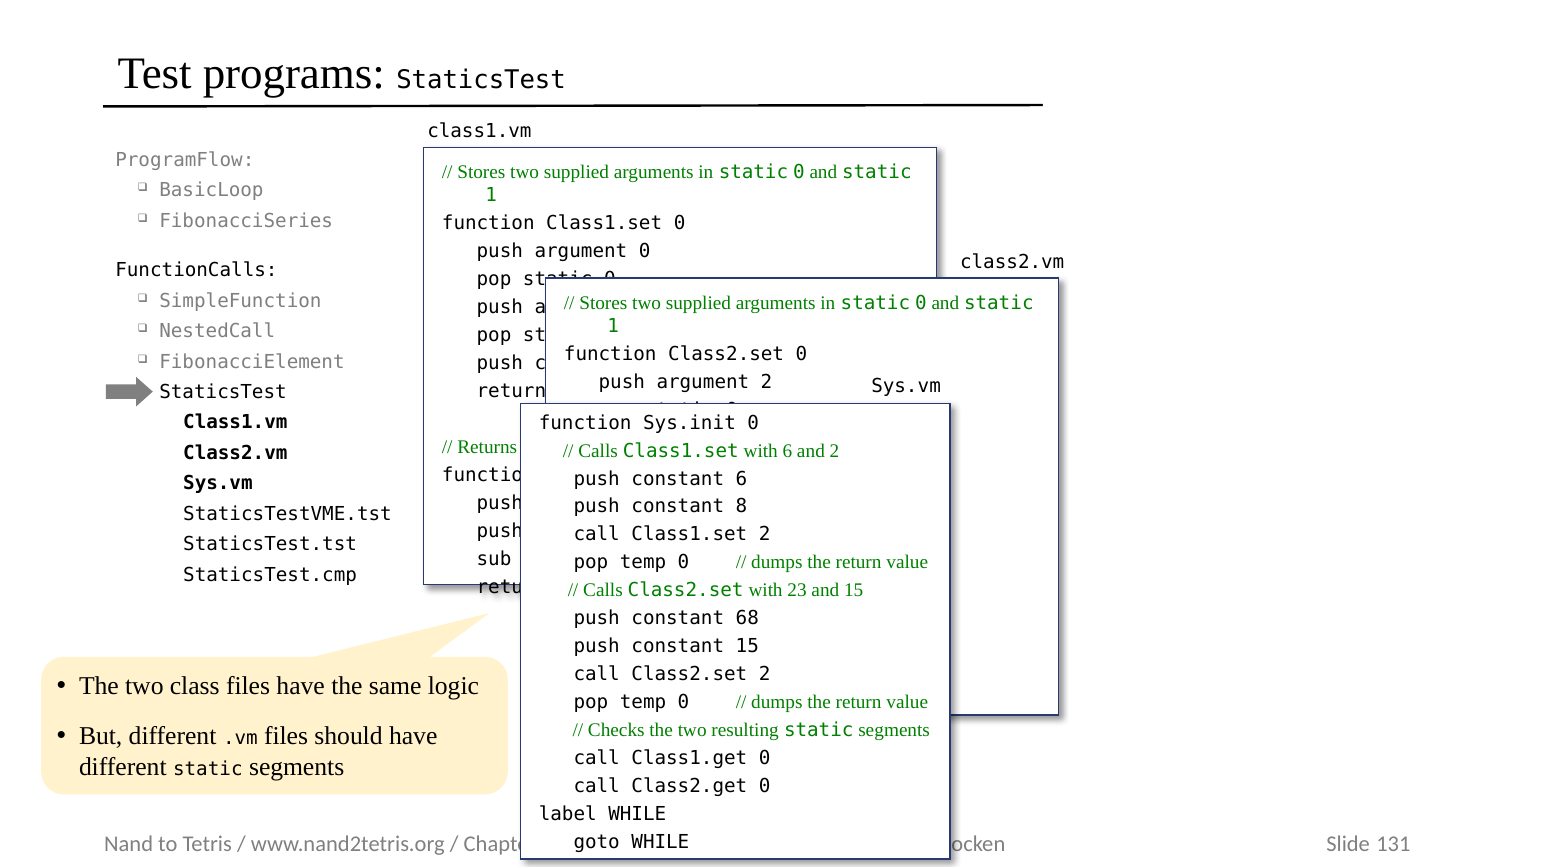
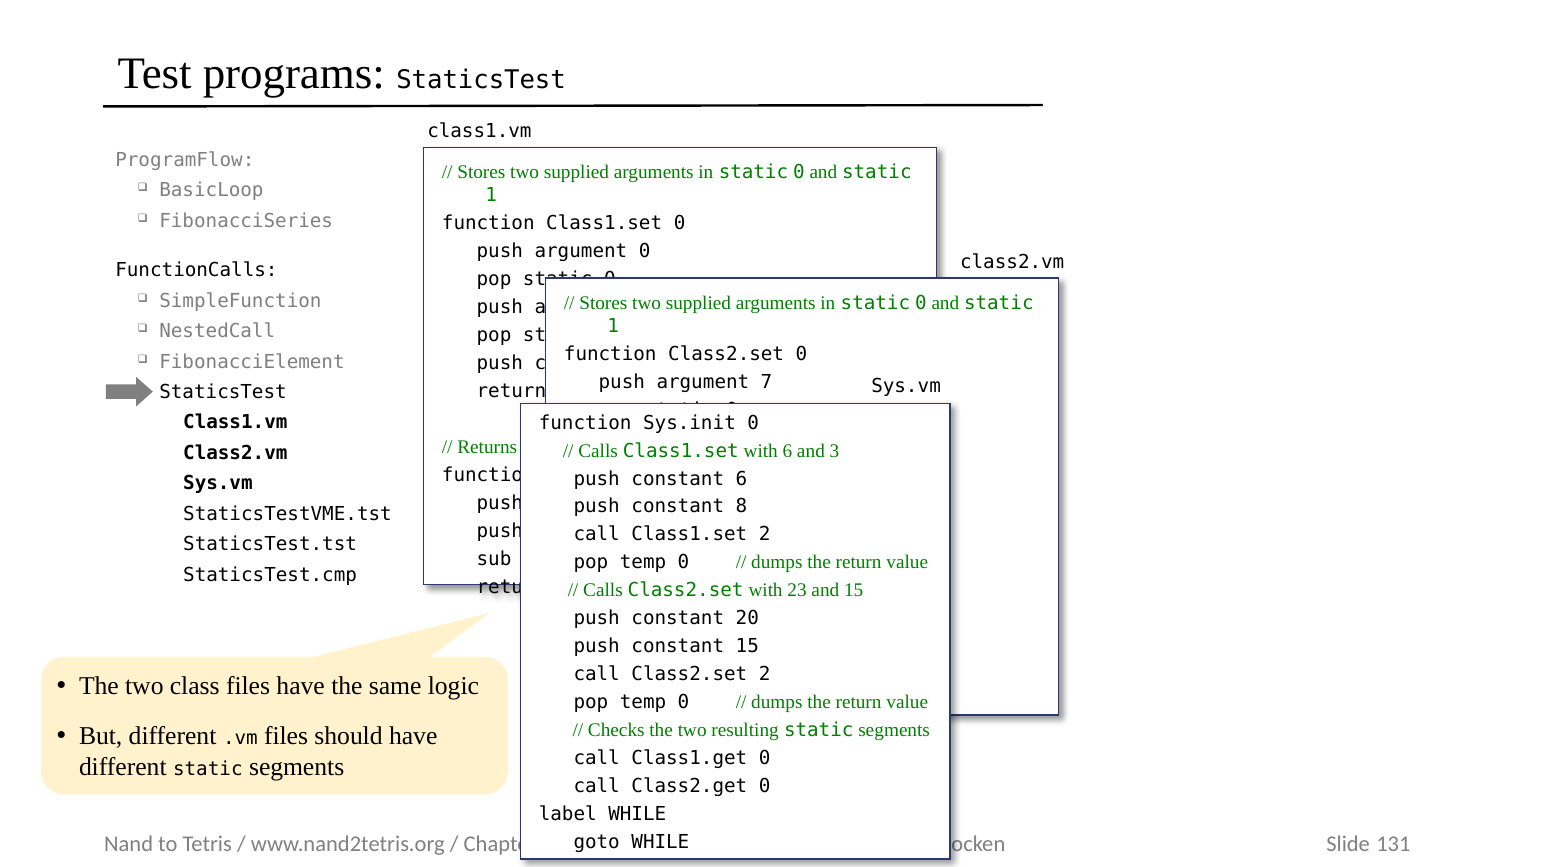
argument 2: 2 -> 7 (767, 382)
and 2: 2 -> 3 (835, 451)
68: 68 -> 20 (747, 619)
